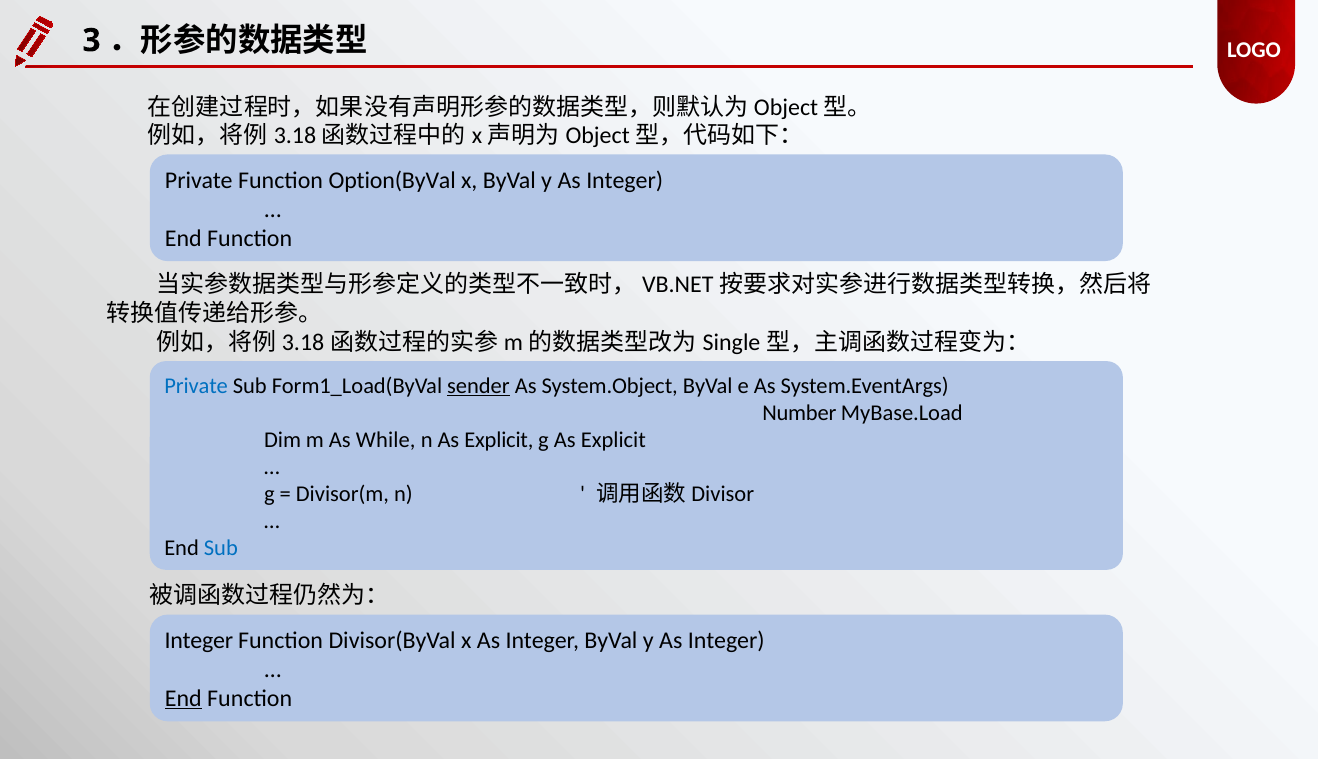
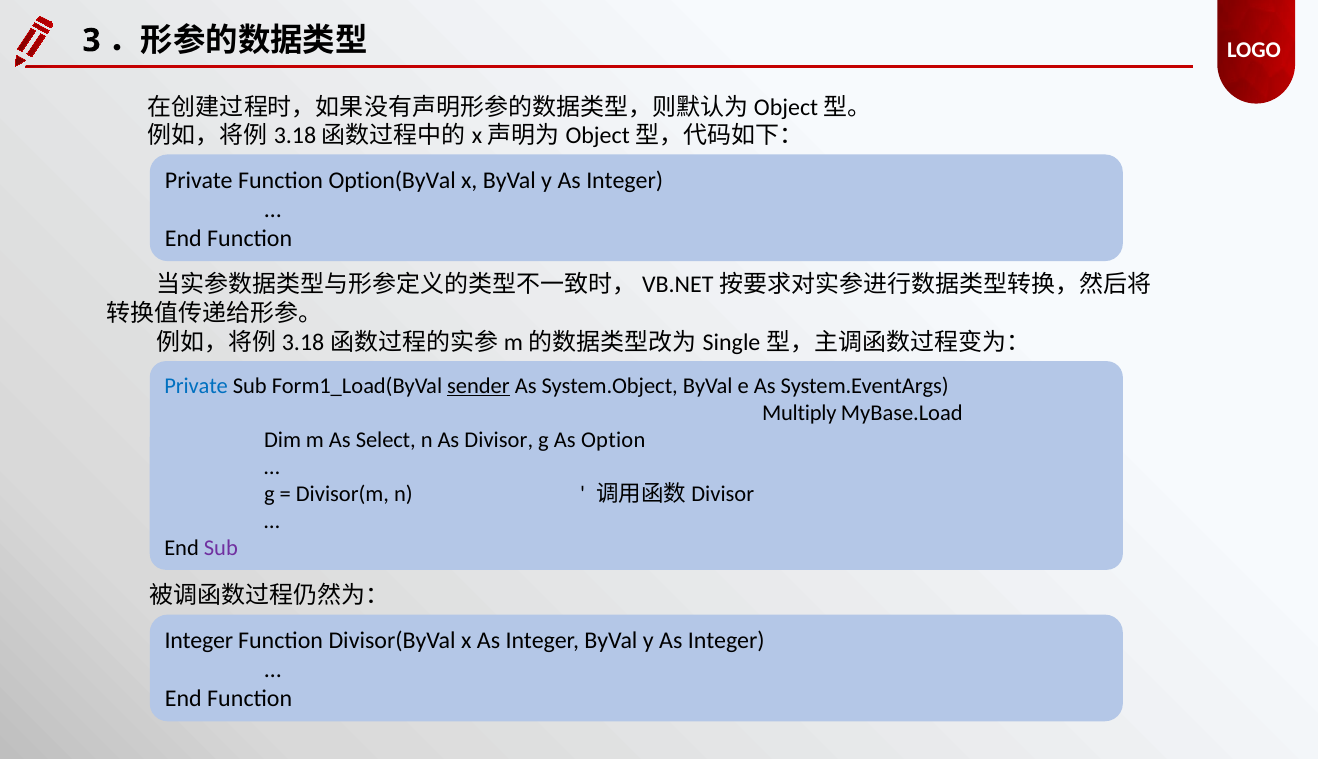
Number: Number -> Multiply (799, 413)
While: While -> Select (386, 440)
n As Explicit: Explicit -> Divisor (499, 440)
g As Explicit: Explicit -> Option (613, 440)
Sub colour: blue -> purple (221, 548)
End underline: present -> none (183, 698)
